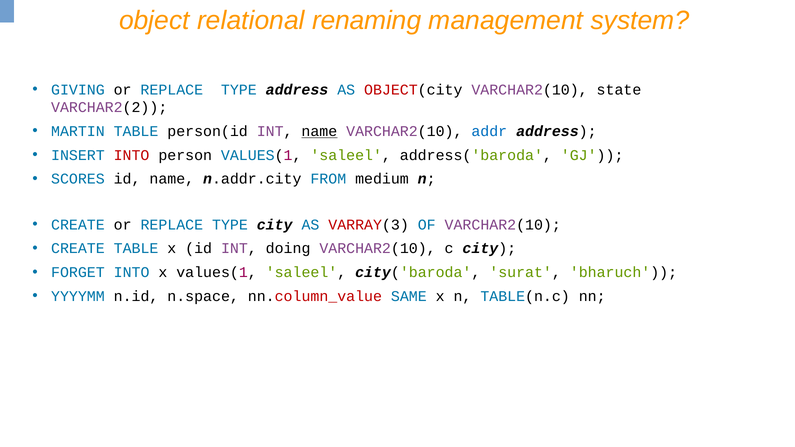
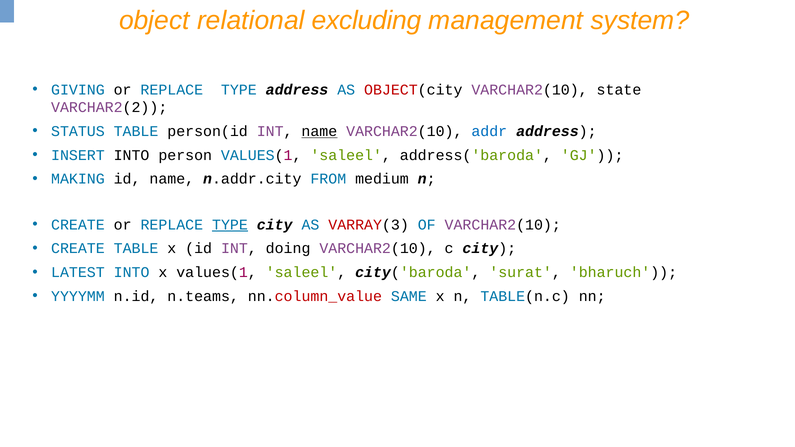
renaming: renaming -> excluding (367, 21)
MARTIN: MARTIN -> STATUS (78, 131)
INTO colour: red -> black (132, 155)
SCORES: SCORES -> MAKING (78, 179)
TYPE underline: none -> present (230, 225)
FORGET: FORGET -> LATEST (78, 272)
n.space: n.space -> n.teams (203, 296)
